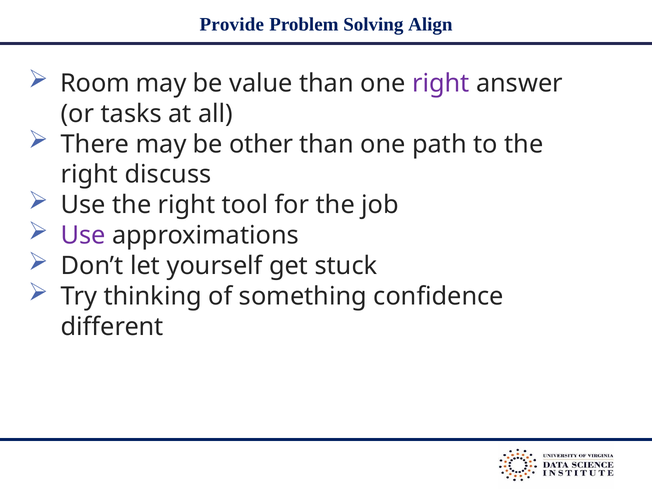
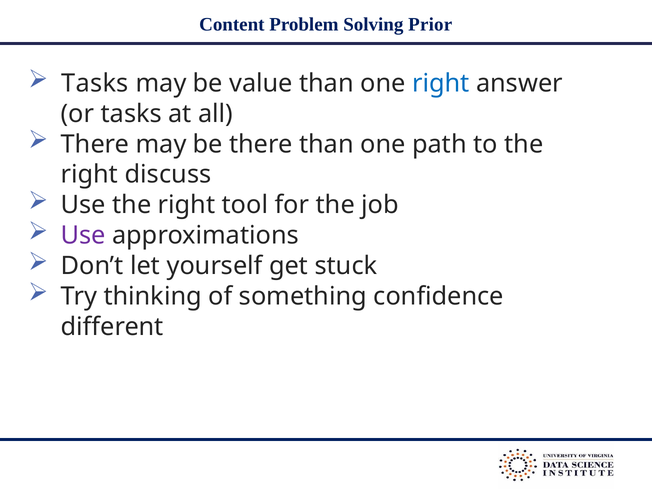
Provide: Provide -> Content (232, 25)
Align: Align -> Prior (430, 25)
Room: Room -> Tasks (95, 83)
right colour: purple -> blue (441, 83)
be other: other -> there (261, 144)
